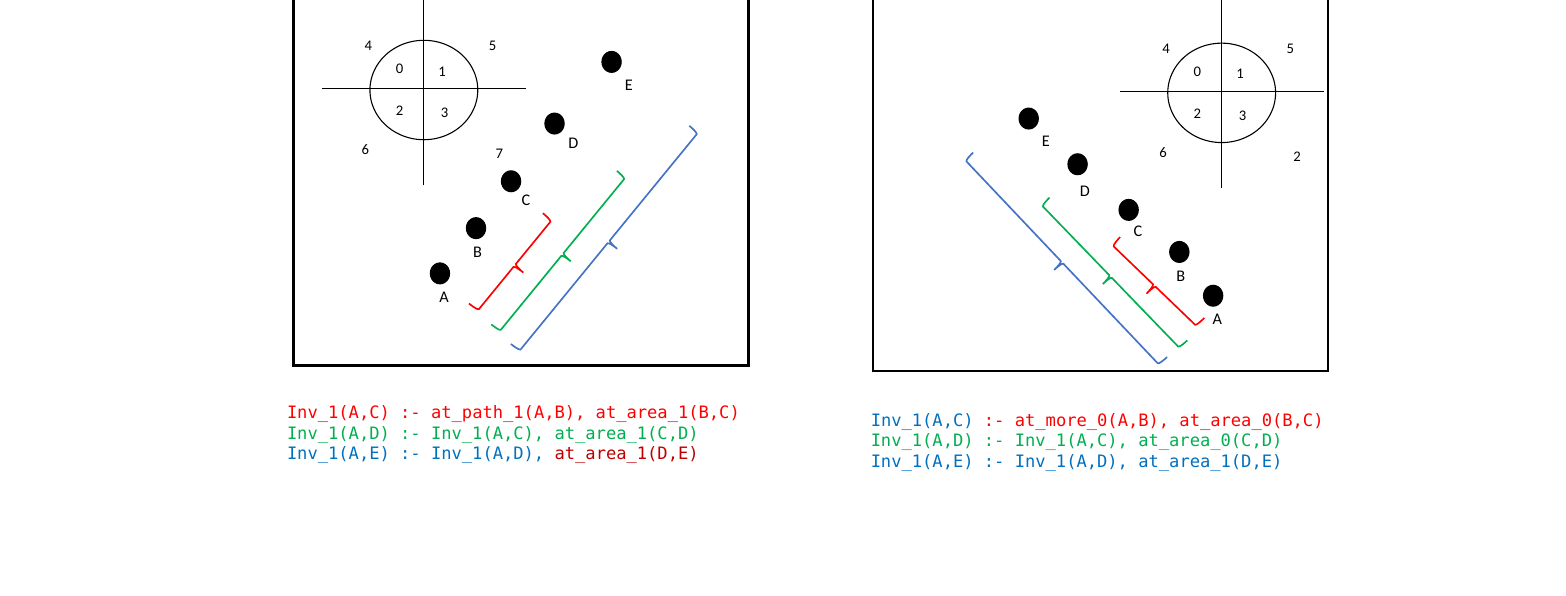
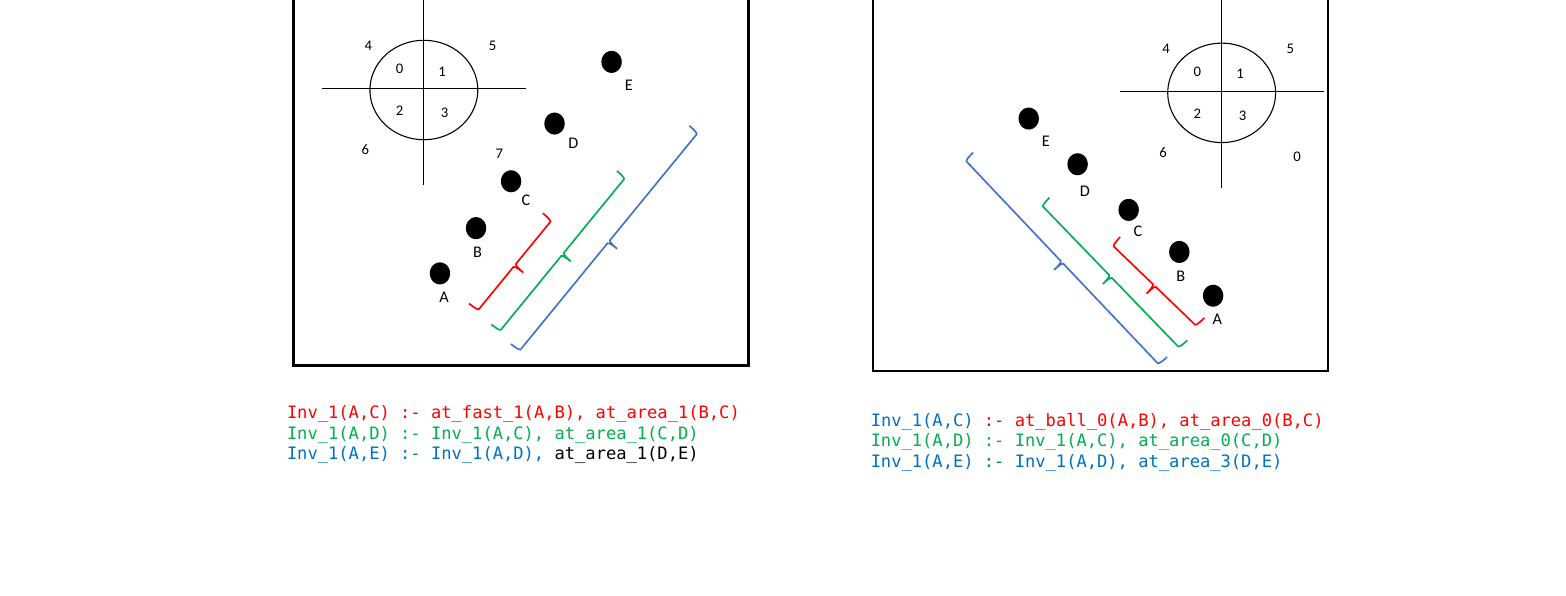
6 2: 2 -> 0 (1297, 157)
at_path_1(A,B: at_path_1(A,B -> at_fast_1(A,B (508, 413)
at_more_0(A,B: at_more_0(A,B -> at_ball_0(A,B (1092, 421)
at_area_1(D,E colour: red -> black (627, 454)
at_area_1(D,E: at_area_1(D,E -> at_area_3(D,E (1210, 462)
